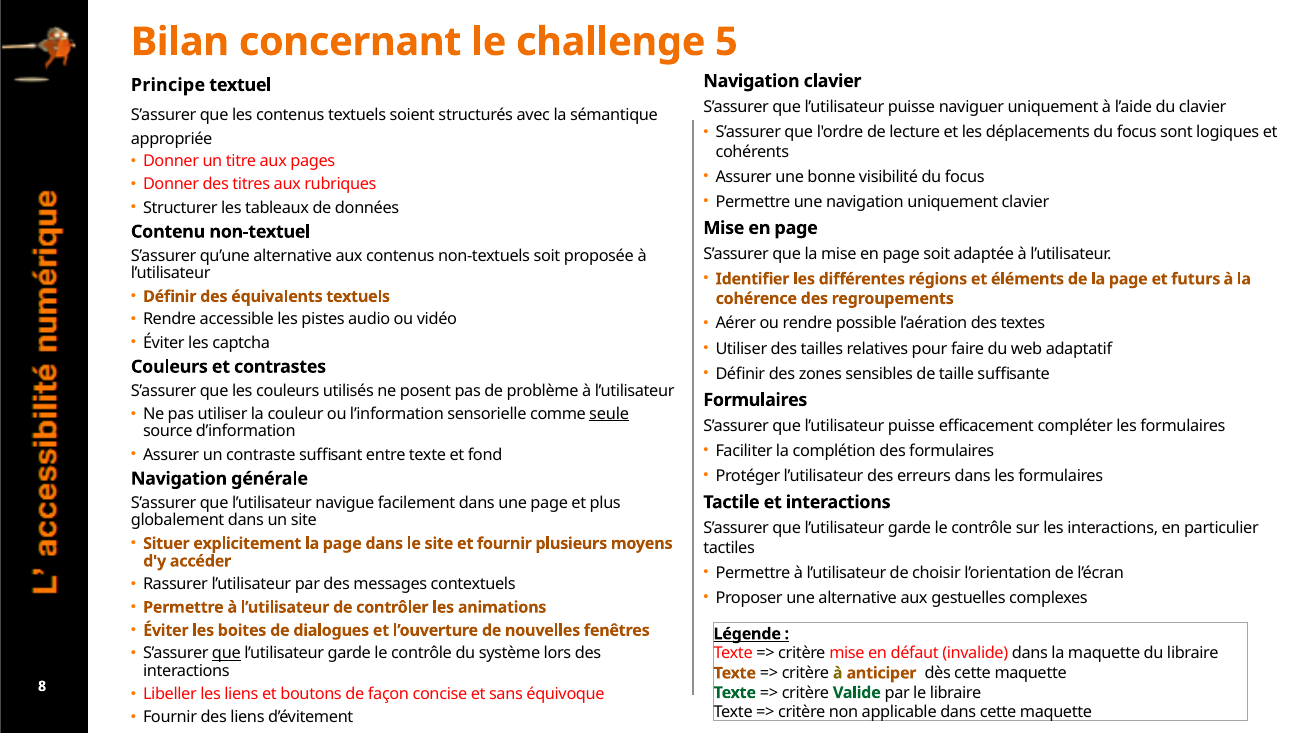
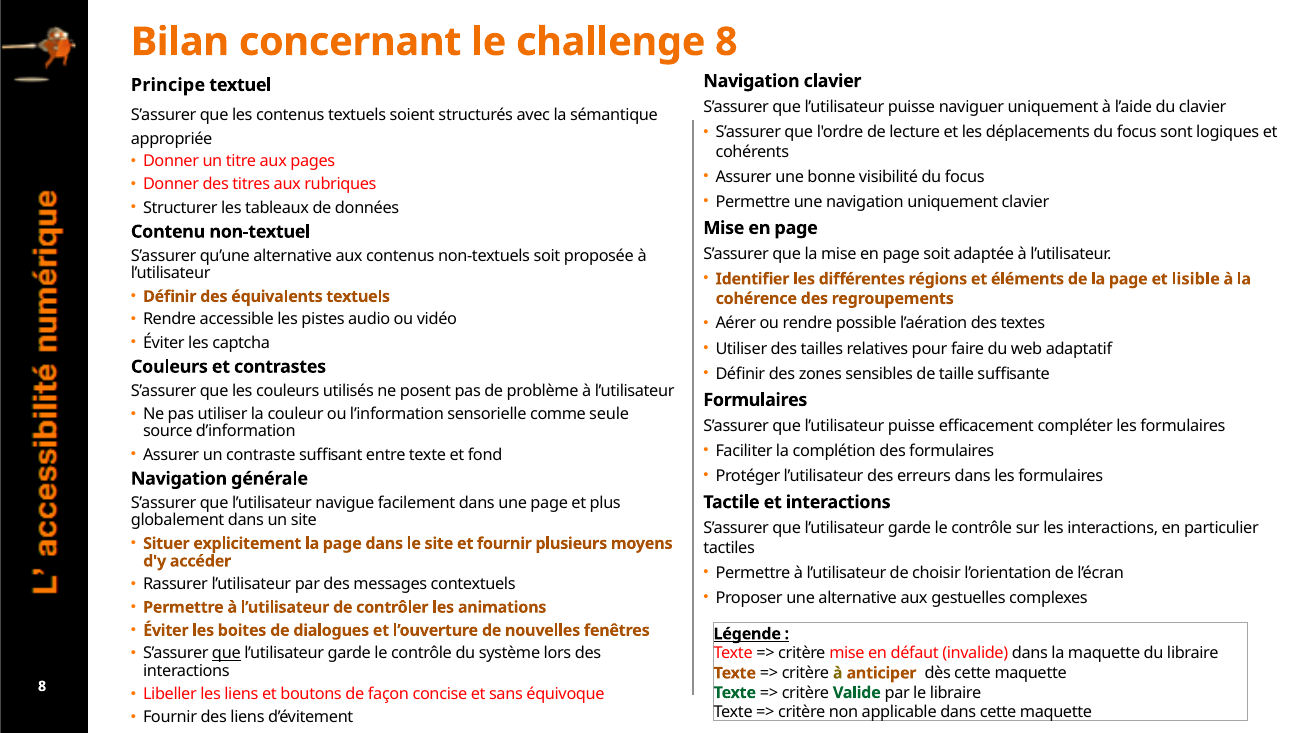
challenge 5: 5 -> 8 (726, 42)
futurs: futurs -> lisible (1196, 279)
seule underline: present -> none (609, 414)
